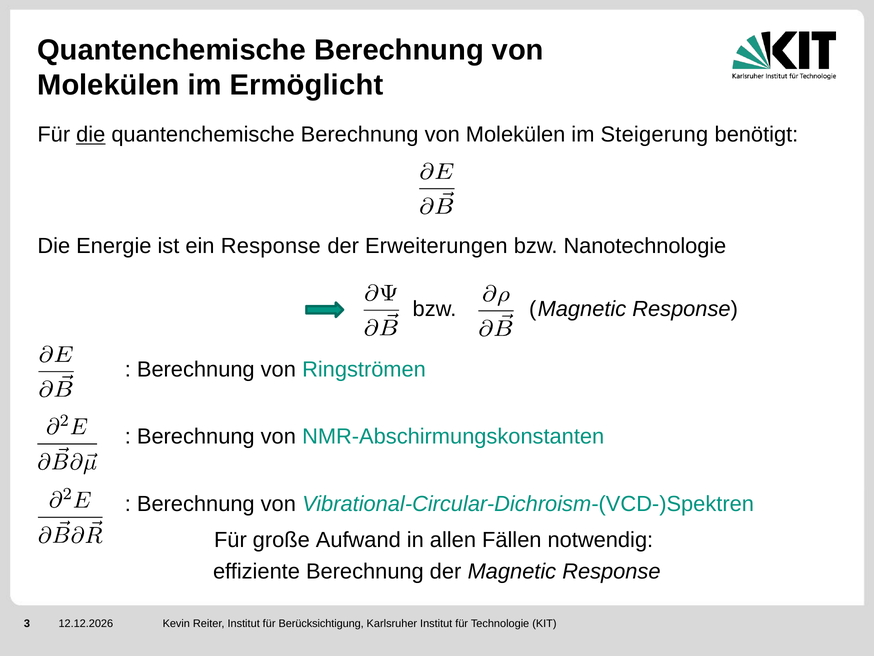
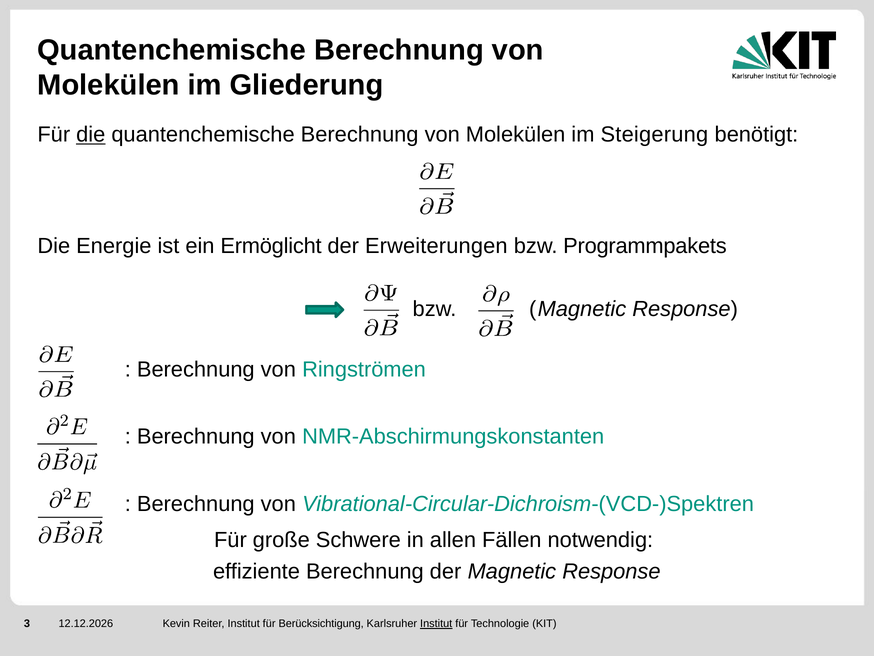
Ermöglicht: Ermöglicht -> Gliederung (307, 85)
ein Response: Response -> Ermöglicht (271, 246)
Nanotechnologie: Nanotechnologie -> Programmpakets (645, 246)
Aufwand: Aufwand -> Schwere (358, 539)
Institut underline: none -> present (436, 623)
